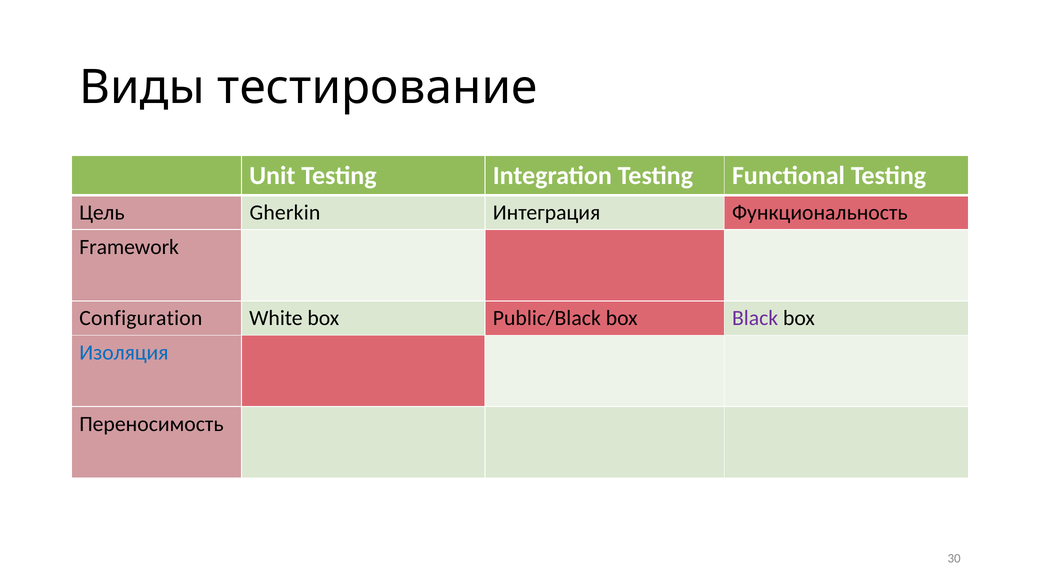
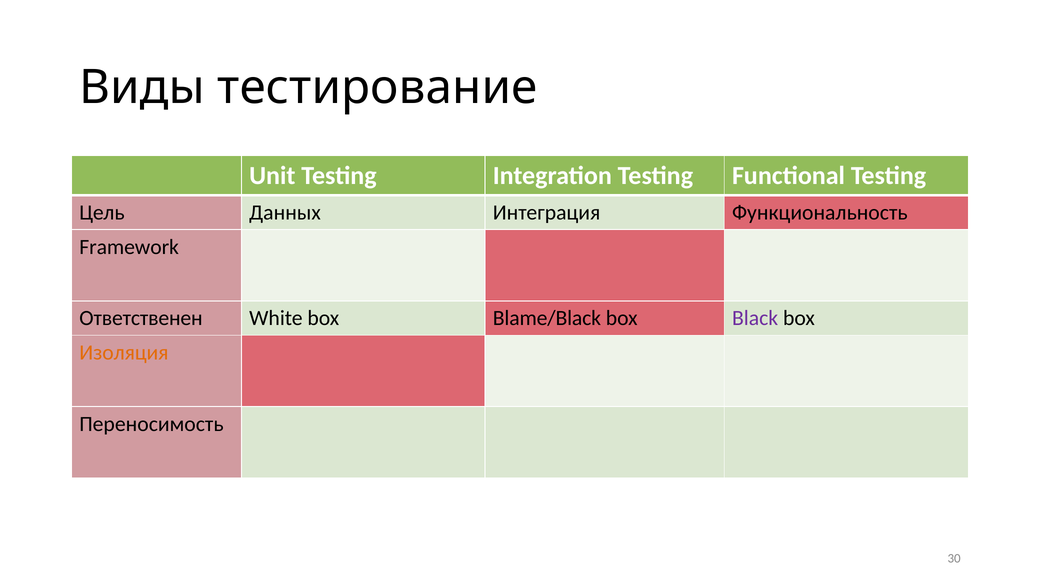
Gherkin: Gherkin -> Данных (285, 213)
Configuration: Configuration -> Ответственен (141, 318)
Public/Black: Public/Black -> Blame/Black (547, 318)
Изоляция colour: blue -> orange (124, 353)
